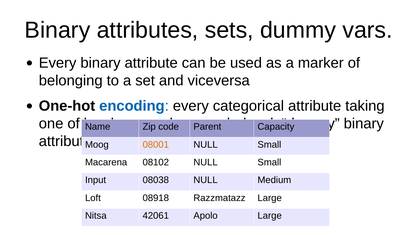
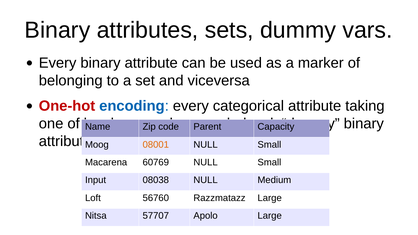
One-hot colour: black -> red (67, 106)
08102: 08102 -> 60769 (156, 162)
08918: 08918 -> 56760 (156, 198)
42061: 42061 -> 57707 (156, 216)
